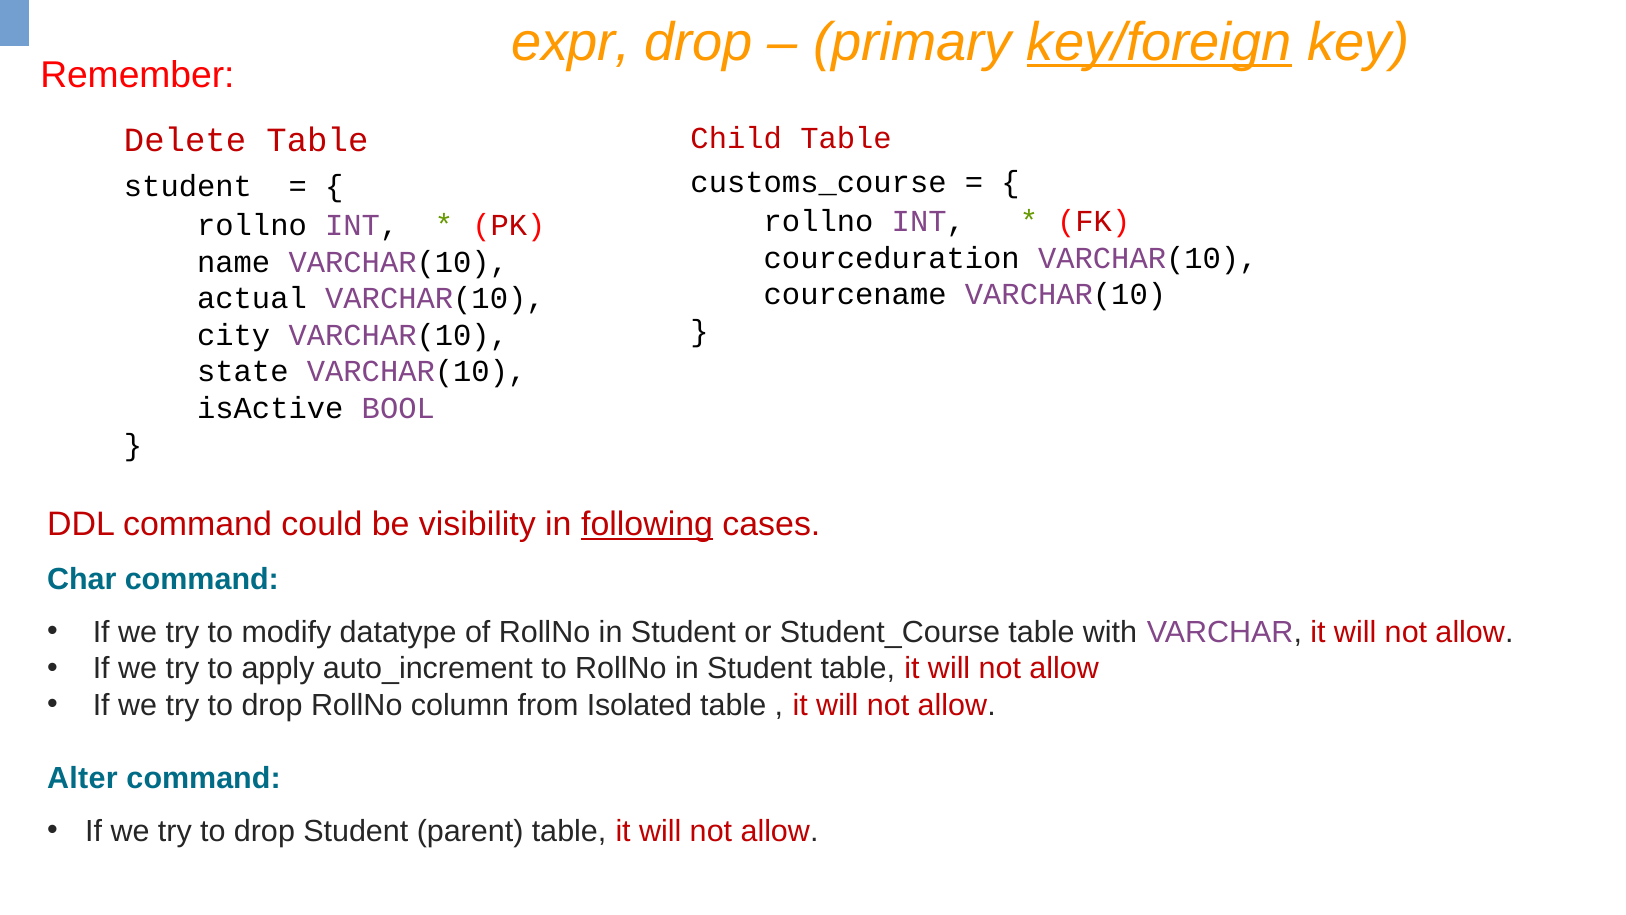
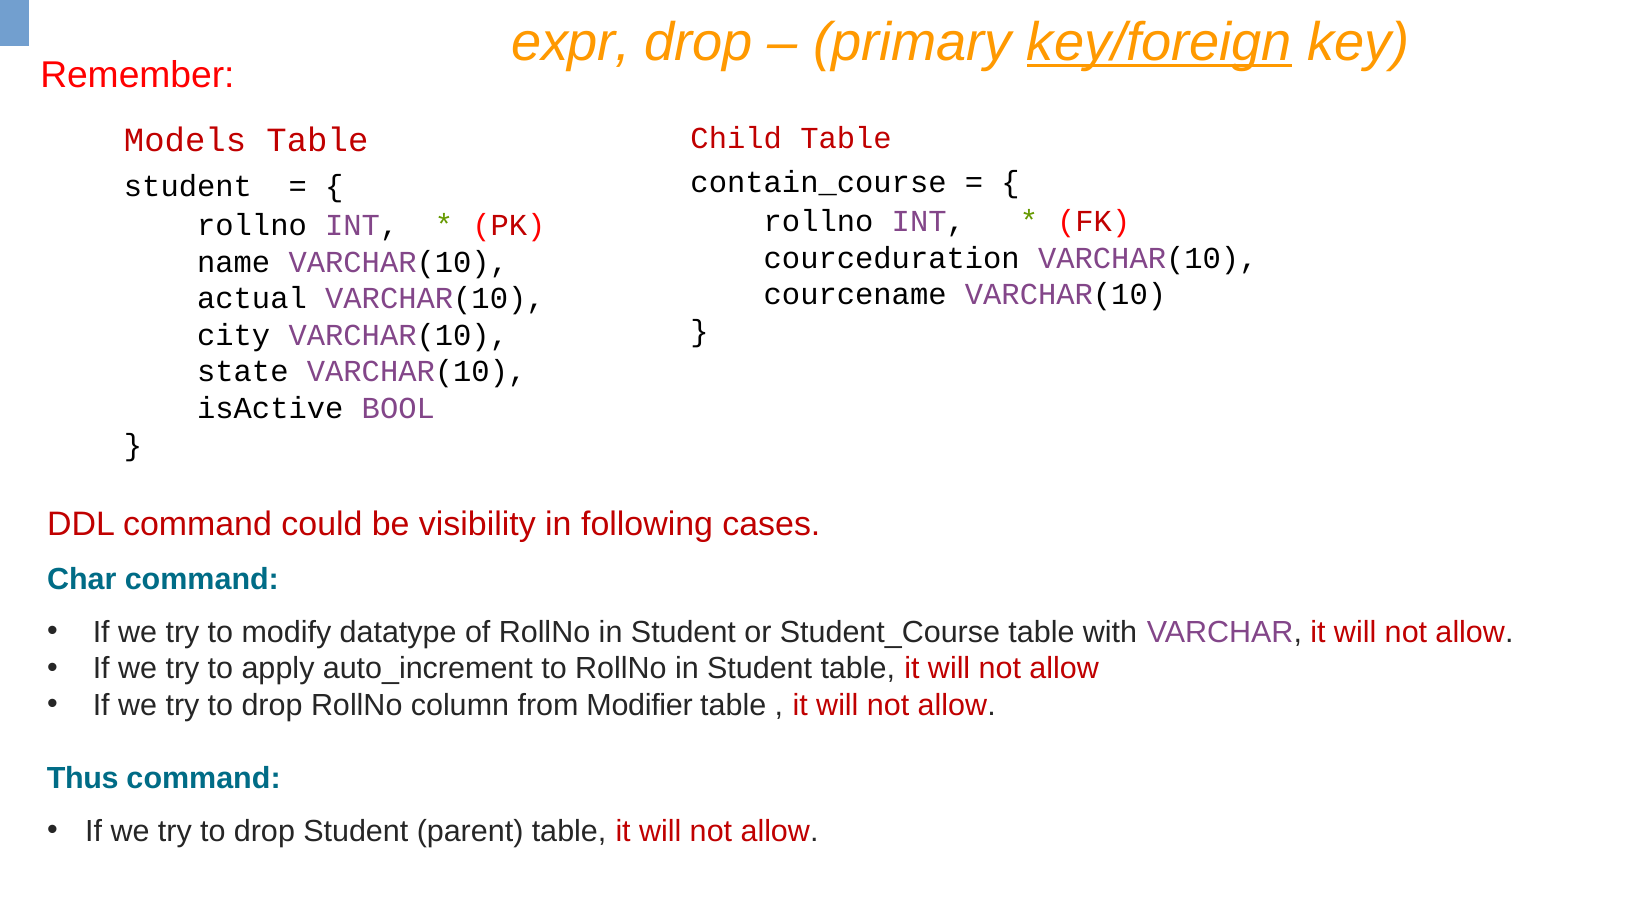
Delete: Delete -> Models (185, 140)
customs_course: customs_course -> contain_course (819, 183)
following underline: present -> none (647, 524)
Isolated: Isolated -> Modifier (640, 705)
Alter: Alter -> Thus (83, 778)
